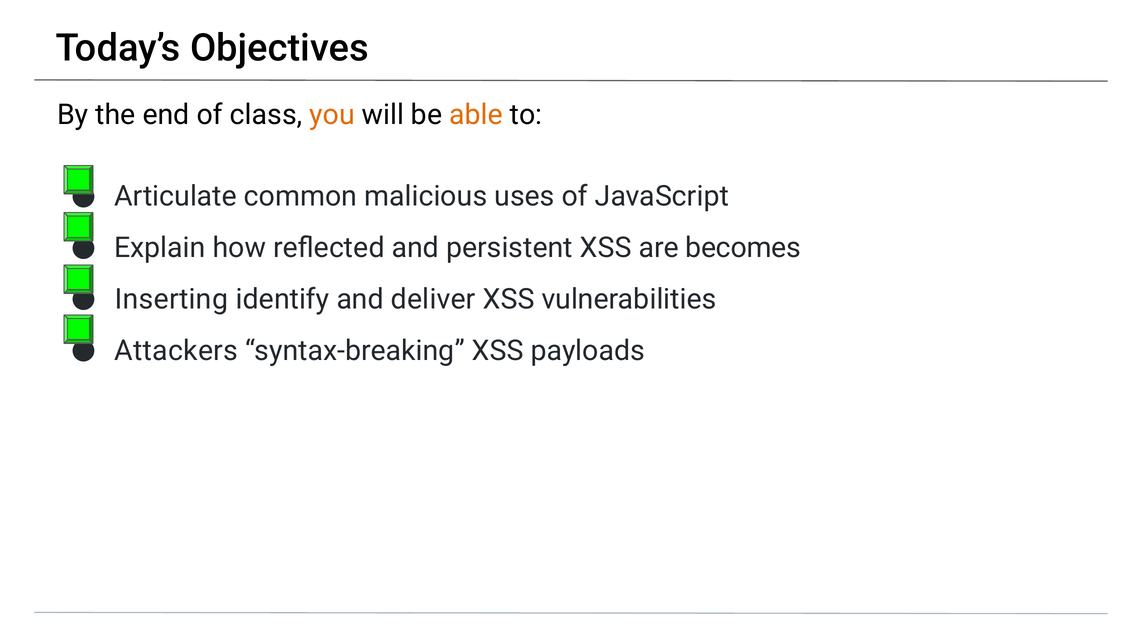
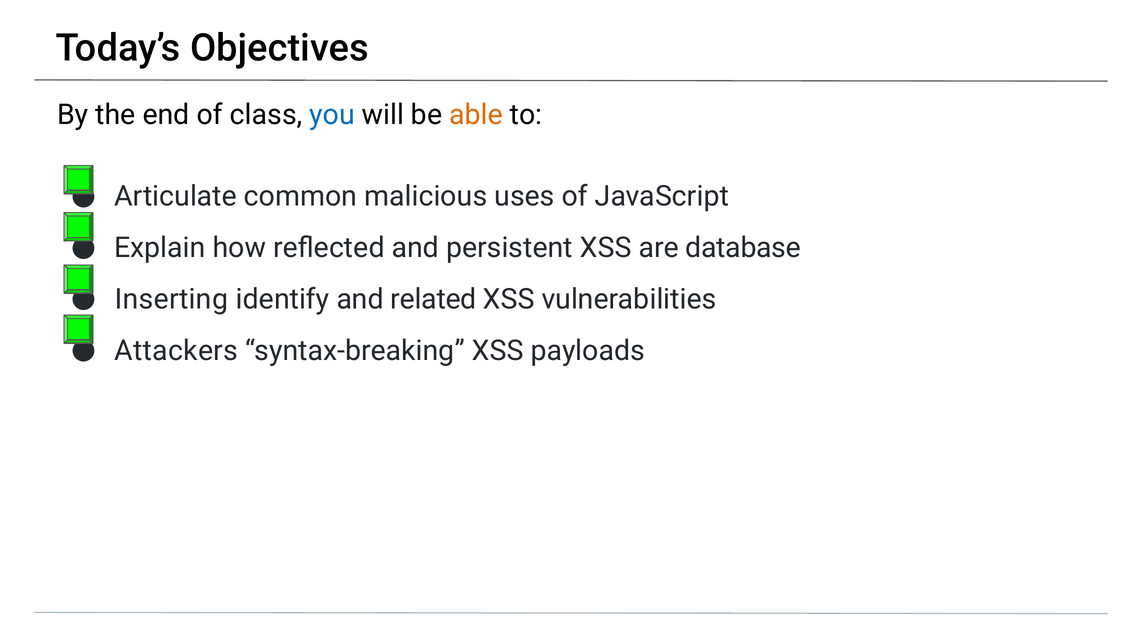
you colour: orange -> blue (332, 115)
becomes: becomes -> database (743, 248)
deliver: deliver -> related (433, 299)
